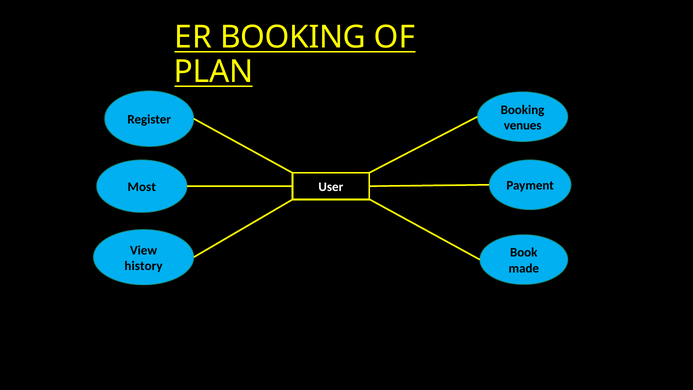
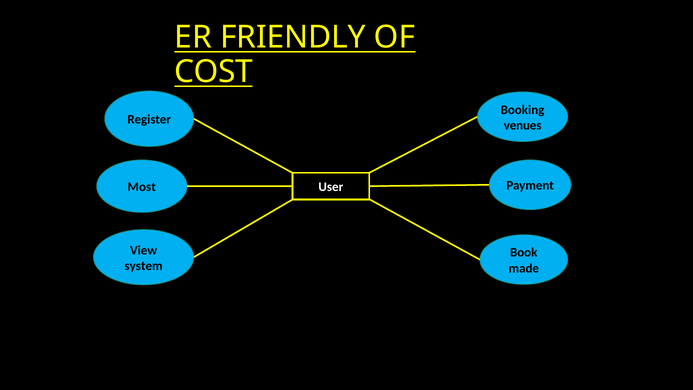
ER BOOKING: BOOKING -> FRIENDLY (293, 37)
PLAN: PLAN -> COST (214, 72)
history: history -> system (144, 266)
